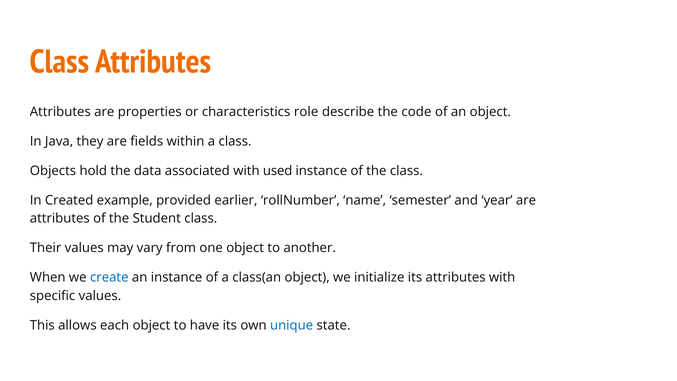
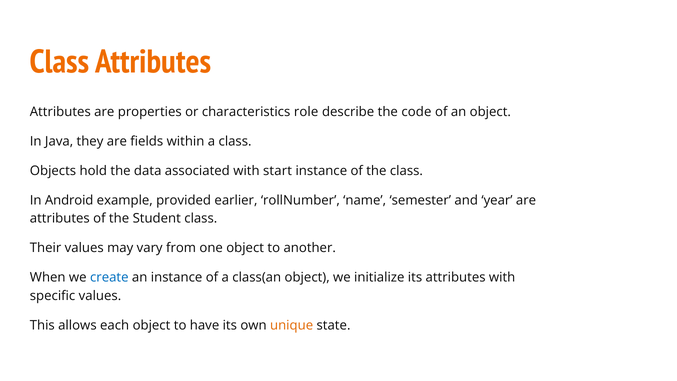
used: used -> start (278, 171)
Created: Created -> Android (69, 200)
unique colour: blue -> orange (292, 325)
